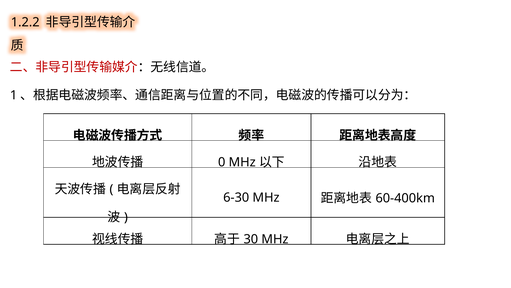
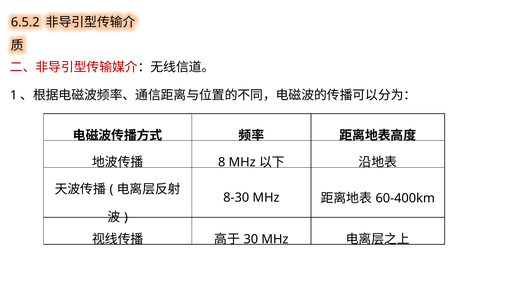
1.2.2: 1.2.2 -> 6.5.2 (25, 22)
0: 0 -> 8 (222, 162)
6-30: 6-30 -> 8-30 (236, 197)
